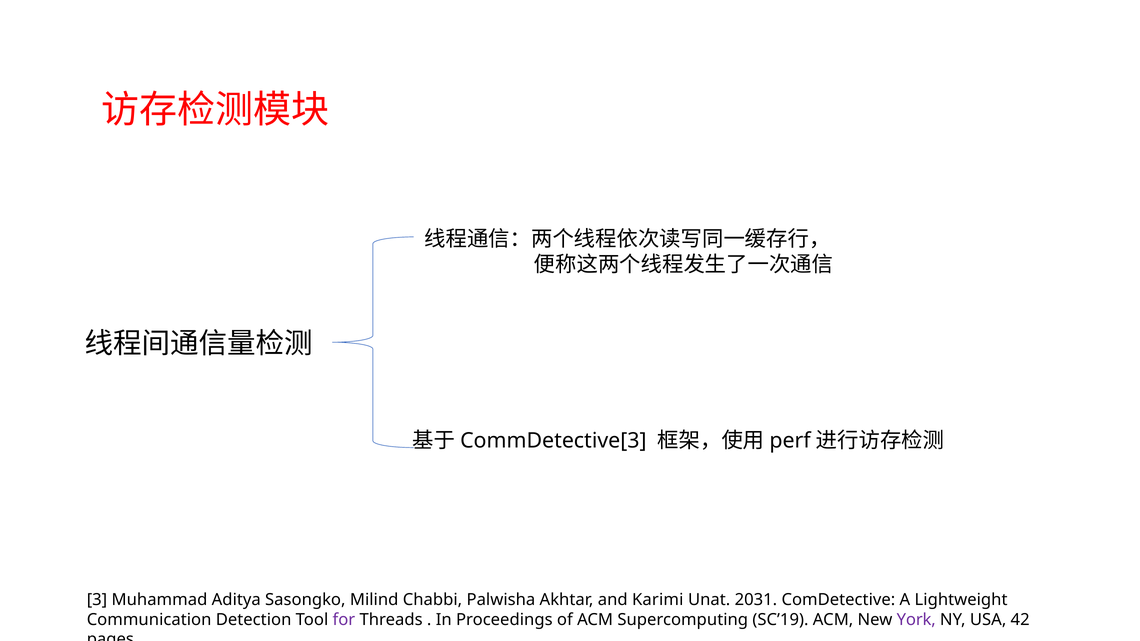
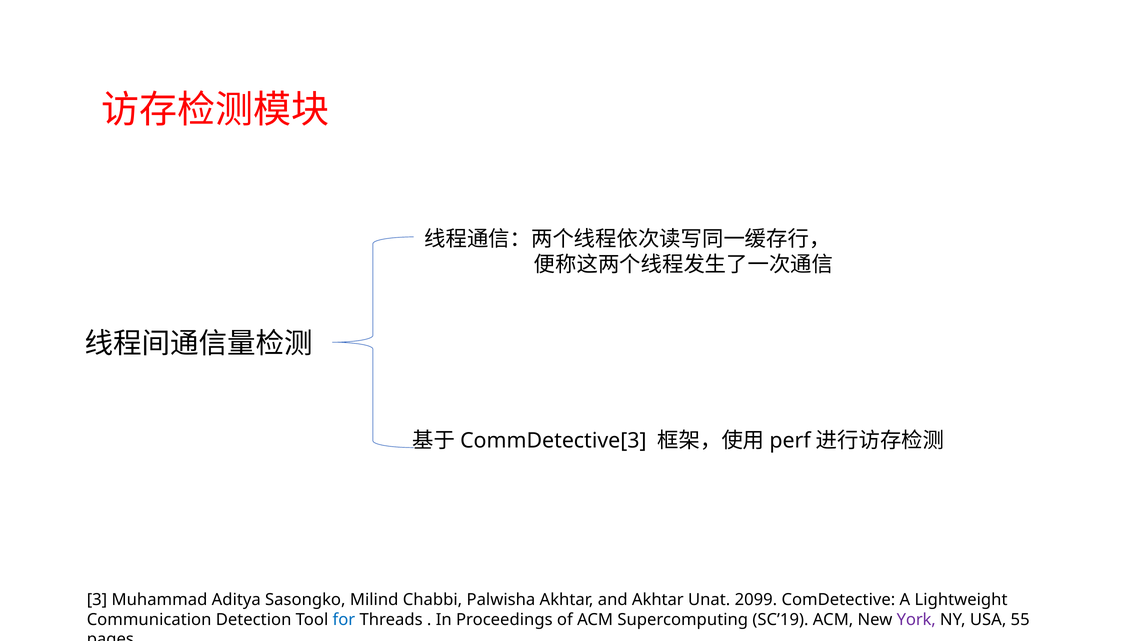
and Karimi: Karimi -> Akhtar (658, 600)
2031: 2031 -> 2099 (756, 600)
for colour: purple -> blue (344, 620)
42: 42 -> 55 (1020, 620)
